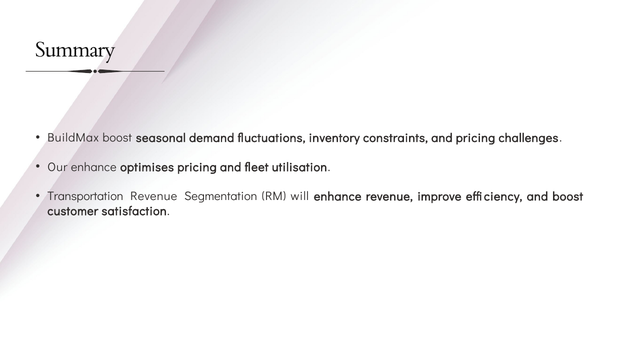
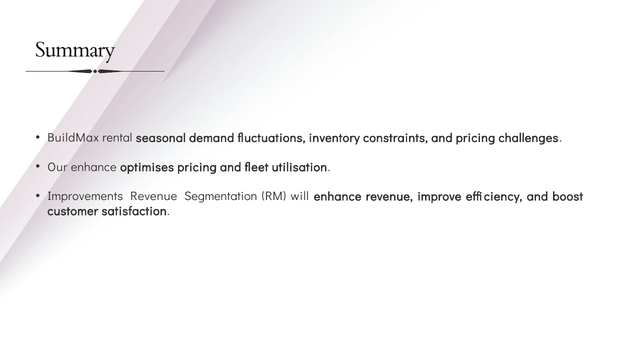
BuildMax boost: boost -> rental (117, 138)
Transportation: Transportation -> Improvements (85, 197)
